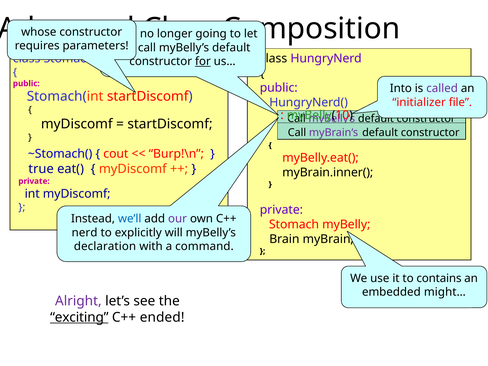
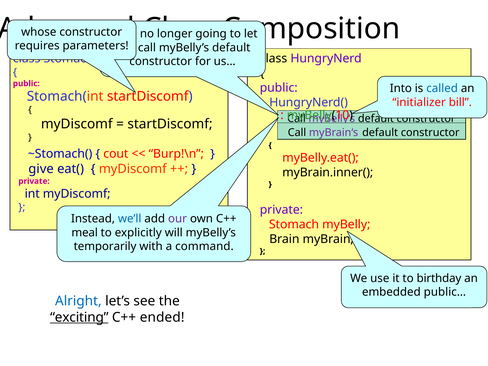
for underline: present -> none (203, 62)
called colour: purple -> blue (442, 88)
file: file -> bill (460, 102)
true: true -> give (41, 169)
nerd: nerd -> meal (85, 233)
declaration: declaration -> temporarily (105, 246)
contains: contains -> birthday (439, 278)
might…: might… -> public… (445, 292)
Alright colour: purple -> blue (78, 301)
